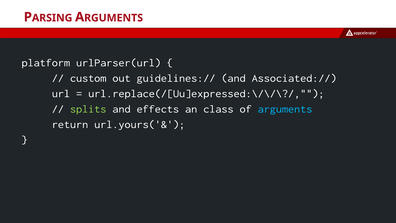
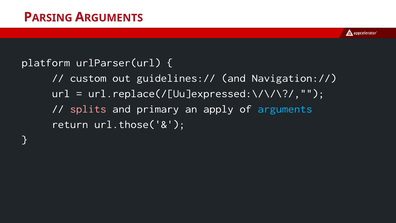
Associated://: Associated:// -> Navigation:// (294, 78)
splits colour: light green -> pink (88, 109)
effects: effects -> primary (158, 109)
class: class -> apply (218, 109)
url.yours('&: url.yours('& -> url.those('& (140, 124)
